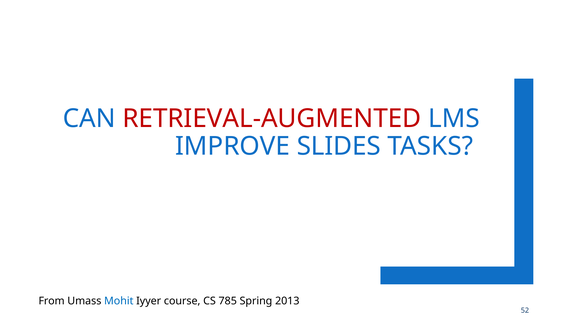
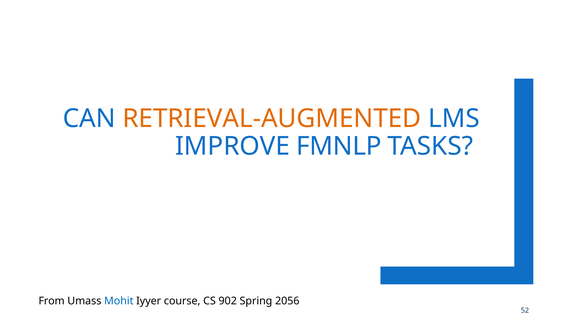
RETRIEVAL-AUGMENTED colour: red -> orange (272, 118)
SLIDES: SLIDES -> FMNLP (339, 146)
785: 785 -> 902 (228, 301)
2013: 2013 -> 2056 (287, 301)
